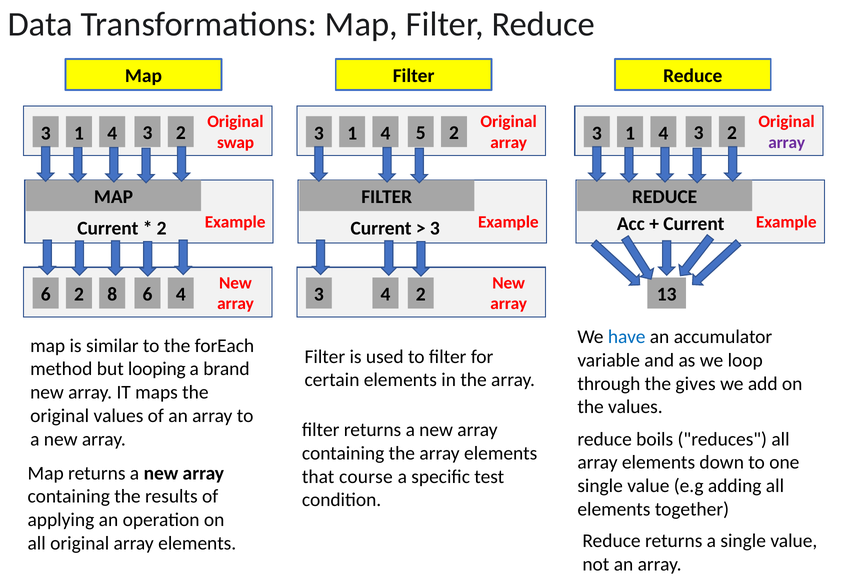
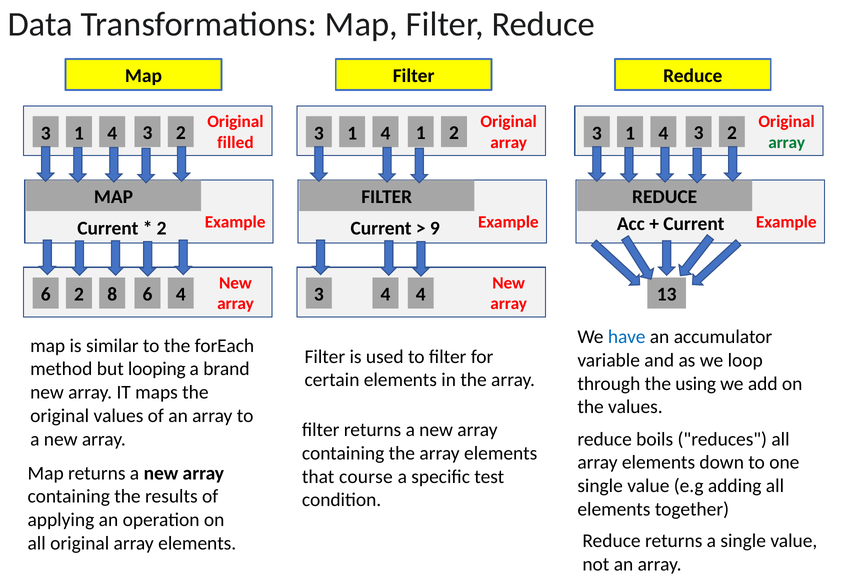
4 5: 5 -> 1 (421, 133)
swap: swap -> filled (235, 142)
array colour: purple -> green (787, 142)
3: 3 -> 9 (435, 228)
4 2: 2 -> 4 (421, 294)
gives: gives -> using (696, 383)
